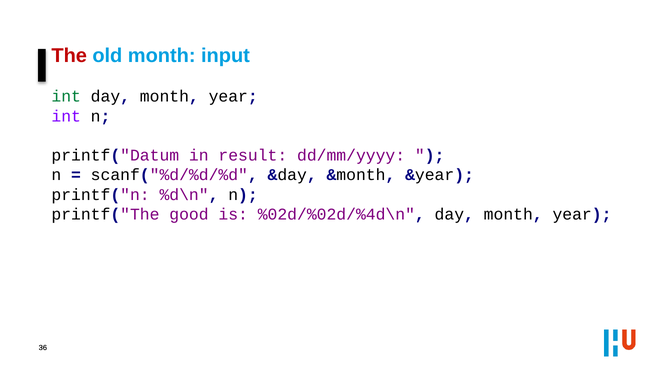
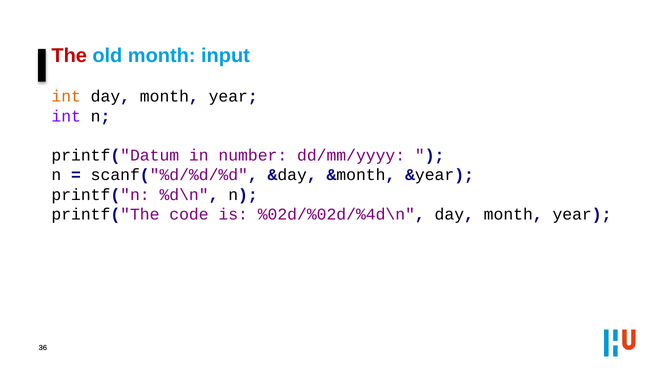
int colour: green -> orange (66, 97)
result: result -> number (253, 156)
good: good -> code (189, 215)
